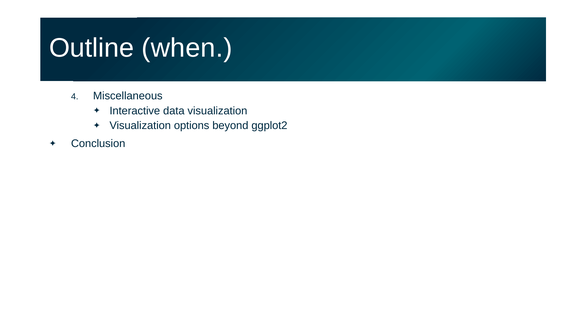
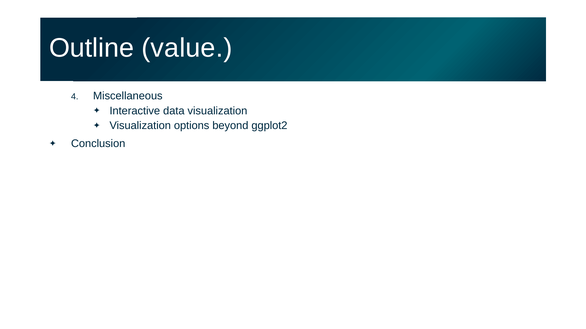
when: when -> value (187, 48)
